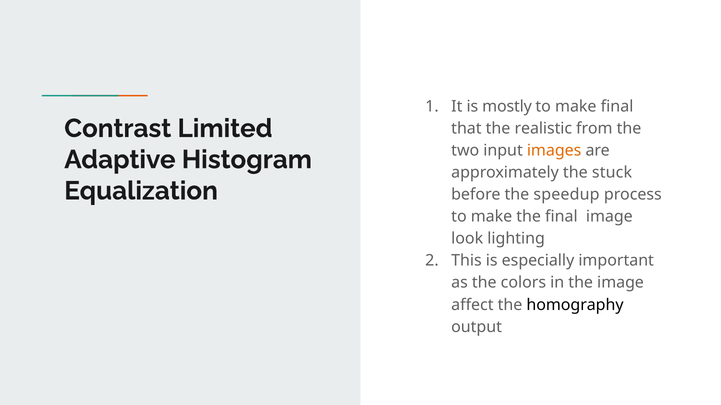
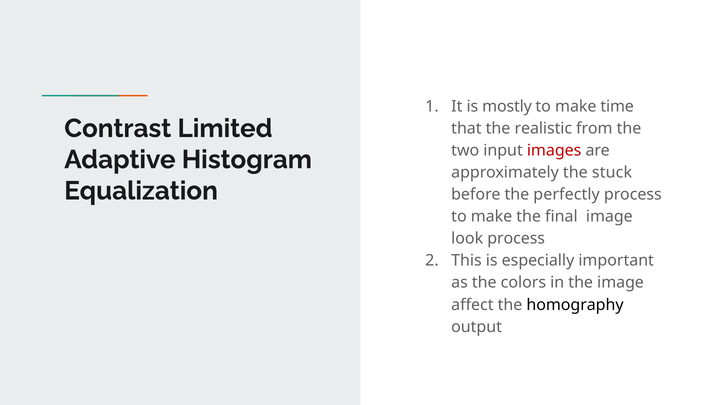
make final: final -> time (617, 106)
images colour: orange -> red (554, 151)
speedup: speedup -> perfectly (567, 195)
look lighting: lighting -> process (516, 239)
